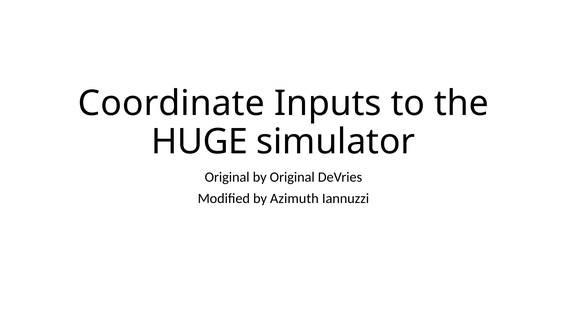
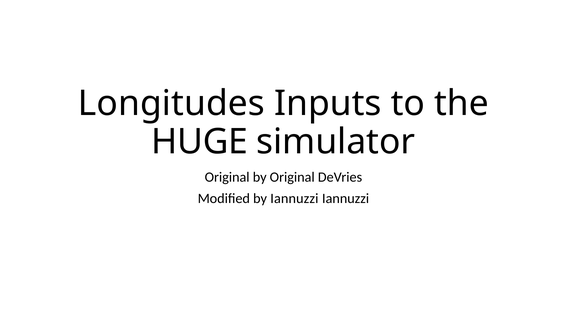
Coordinate: Coordinate -> Longitudes (171, 103)
by Azimuth: Azimuth -> Iannuzzi (294, 198)
